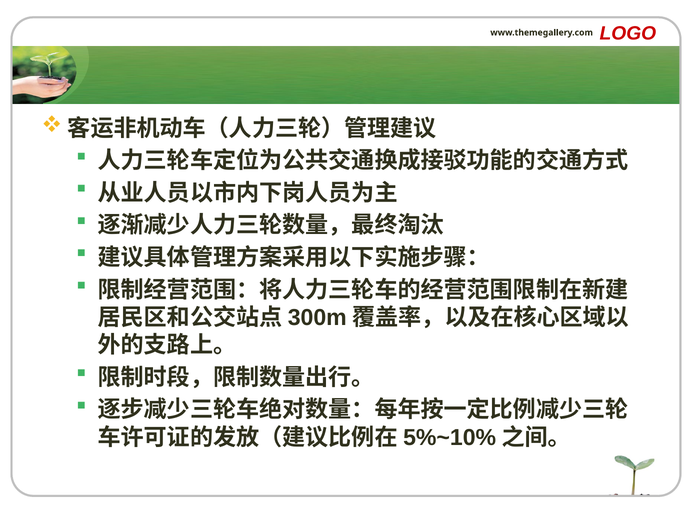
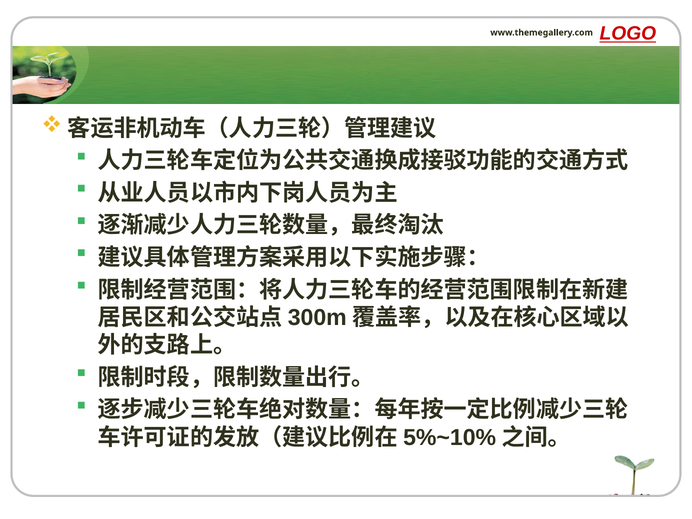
LOGO underline: none -> present (628, 34)
